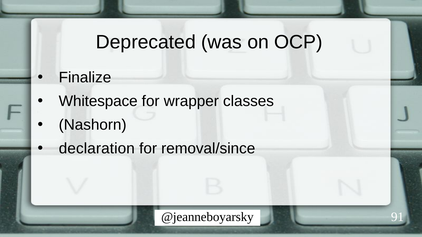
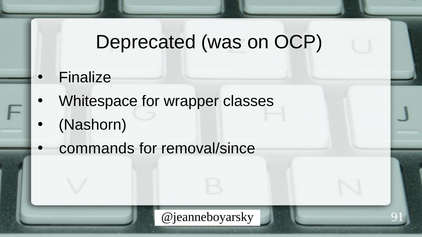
declaration: declaration -> commands (97, 149)
